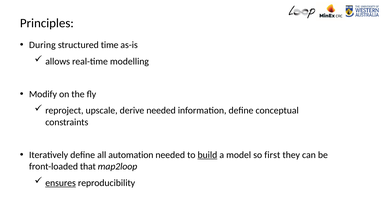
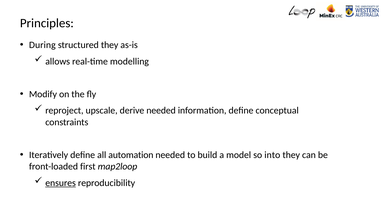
structured time: time -> they (110, 45)
build underline: present -> none (207, 155)
first: first -> into (272, 155)
that: that -> first (88, 167)
